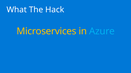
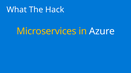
Azure colour: light blue -> white (102, 31)
